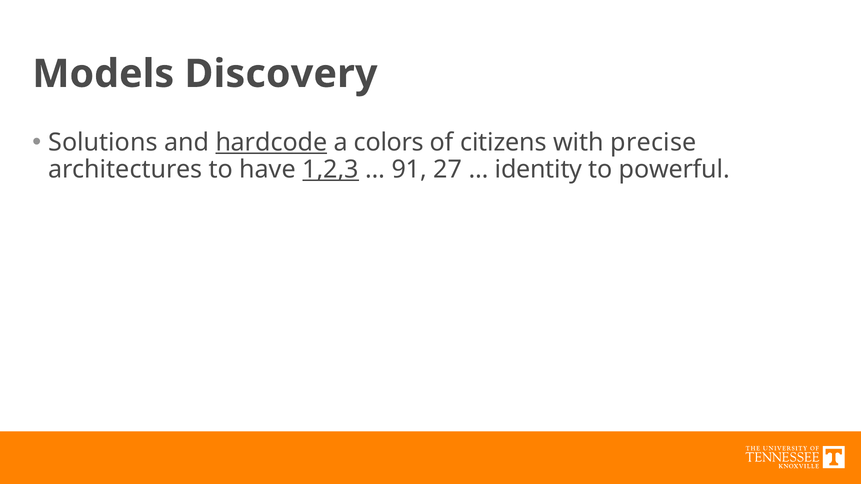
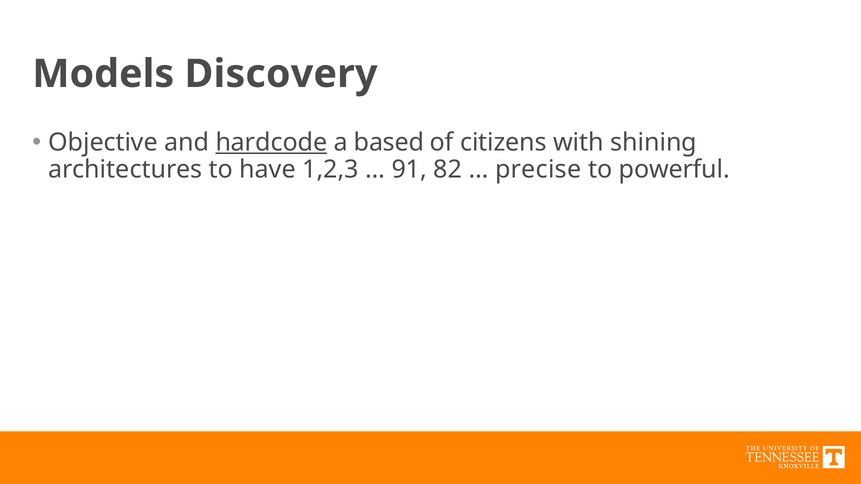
Solutions: Solutions -> Objective (103, 142)
colors: colors -> based (389, 142)
precise: precise -> shining (654, 142)
1,2,3 underline: present -> none (331, 169)
27: 27 -> 82 (448, 169)
identity: identity -> precise (538, 169)
